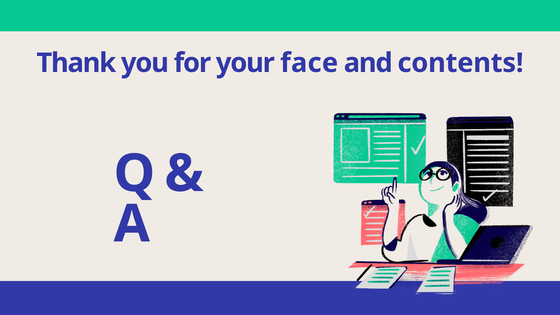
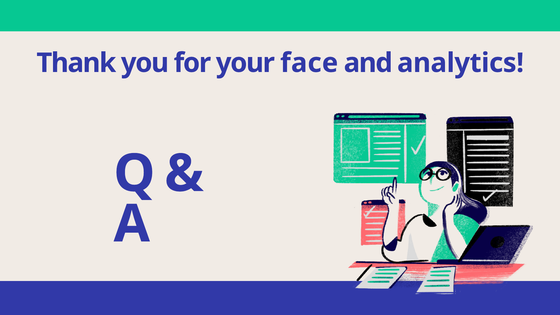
contents: contents -> analytics (461, 63)
